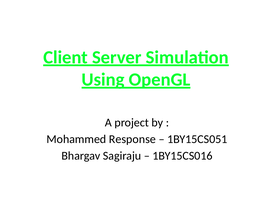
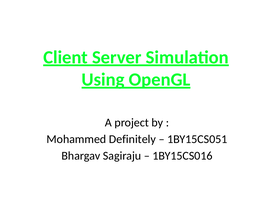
Response: Response -> Definitely (132, 139)
